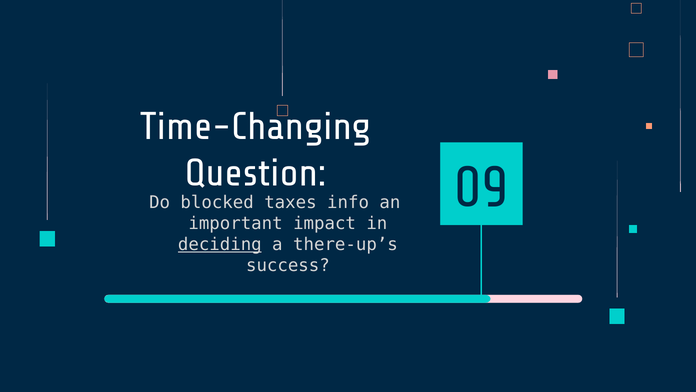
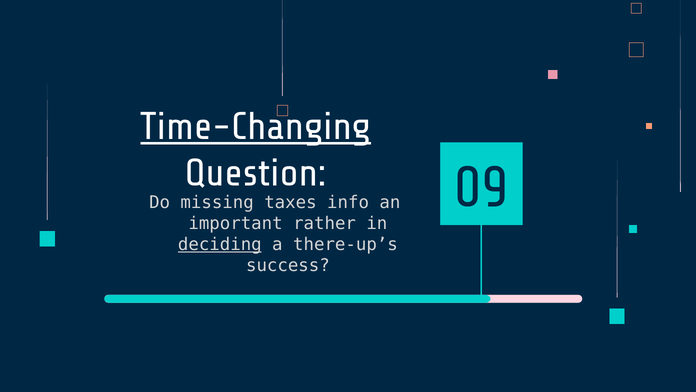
Time-Changing underline: none -> present (256, 126)
blocked: blocked -> missing (217, 202)
impact: impact -> rather (325, 223)
